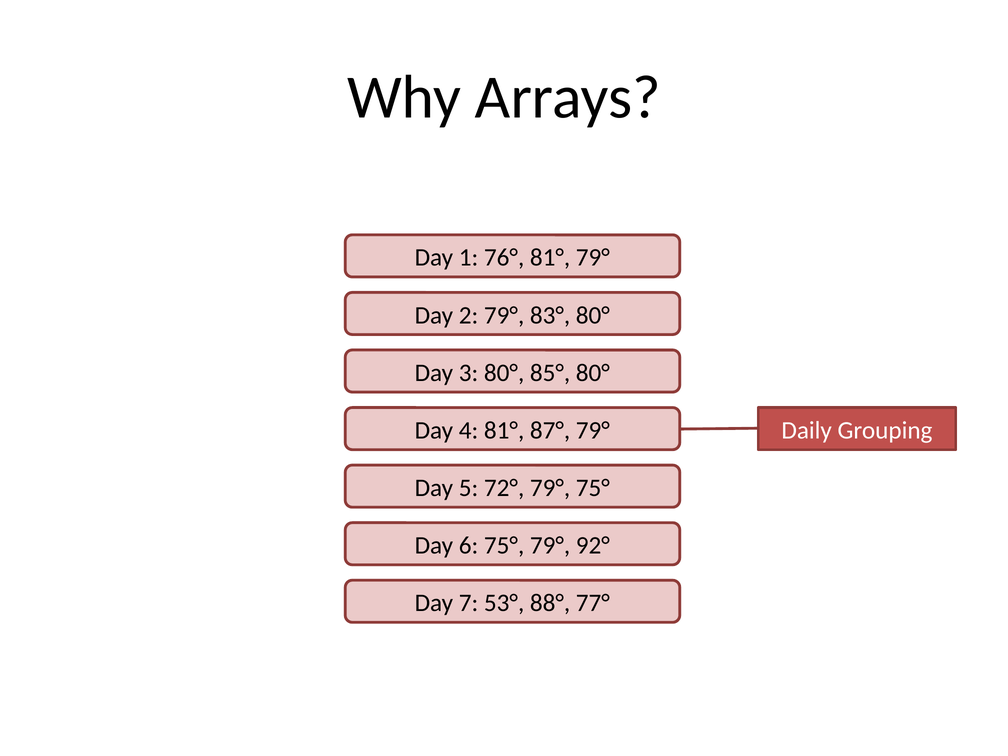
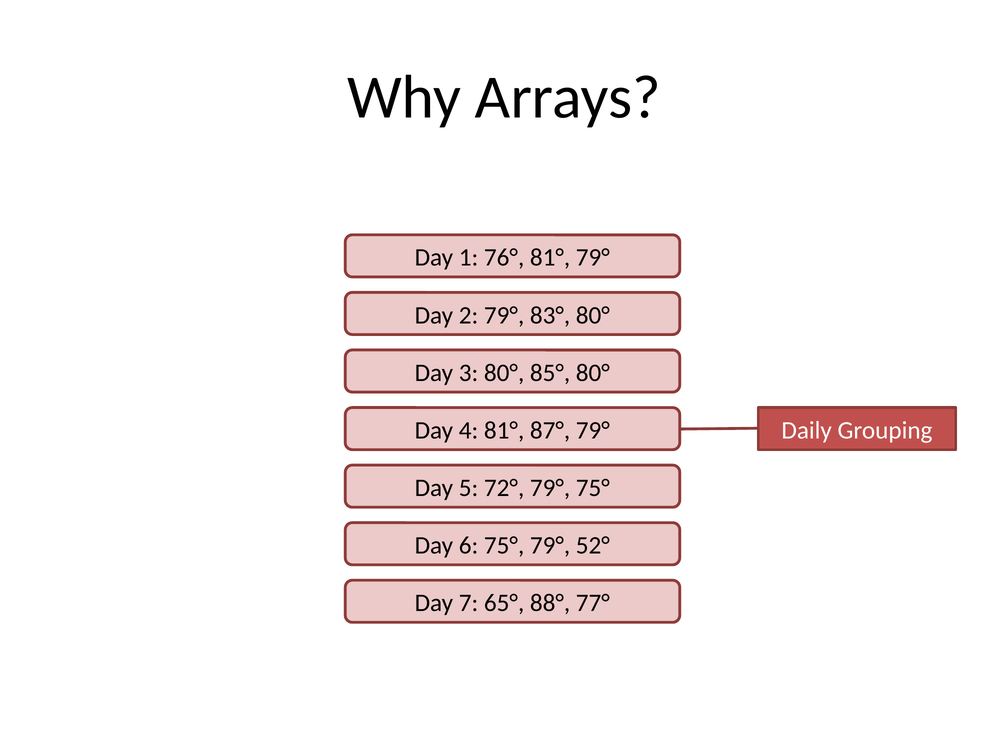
92°: 92° -> 52° (593, 545)
53°: 53° -> 65° (504, 603)
